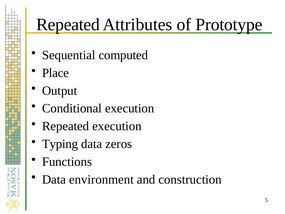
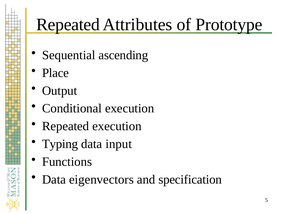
computed: computed -> ascending (123, 55)
zeros: zeros -> input (119, 144)
environment: environment -> eigenvectors (101, 179)
construction: construction -> specification (190, 179)
